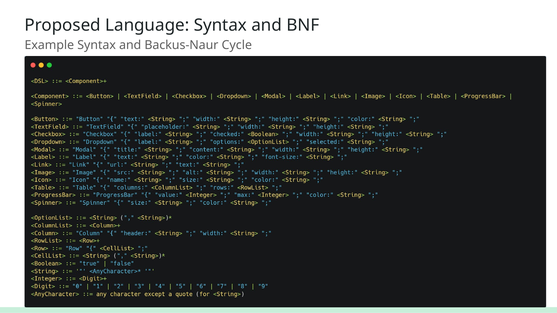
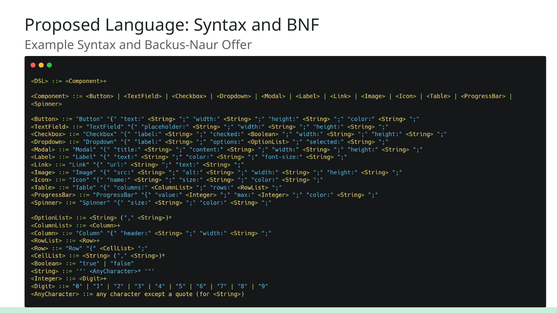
Cycle: Cycle -> Offer (237, 45)
